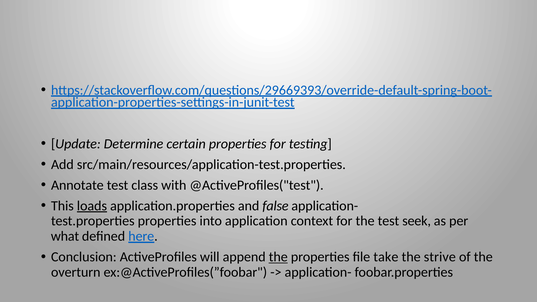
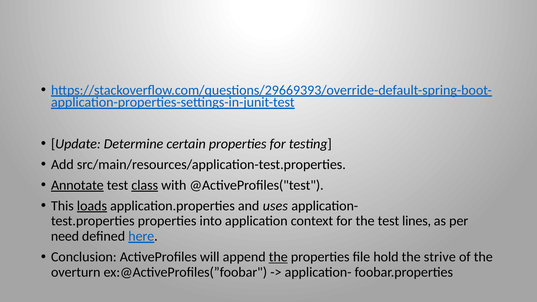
Annotate underline: none -> present (77, 185)
class underline: none -> present (145, 185)
false: false -> uses (275, 206)
seek: seek -> lines (417, 221)
what: what -> need (65, 236)
take: take -> hold (386, 257)
